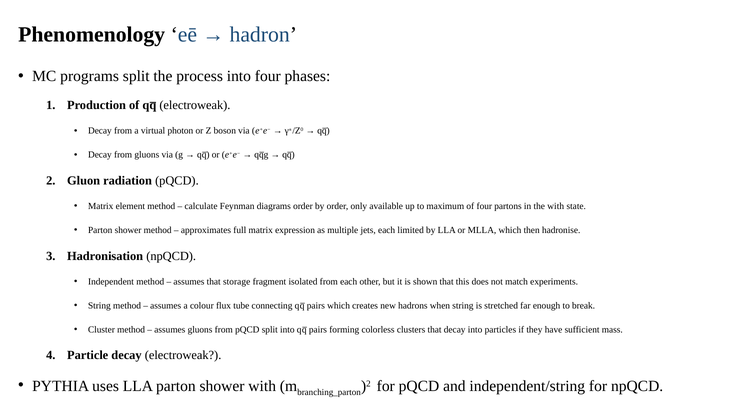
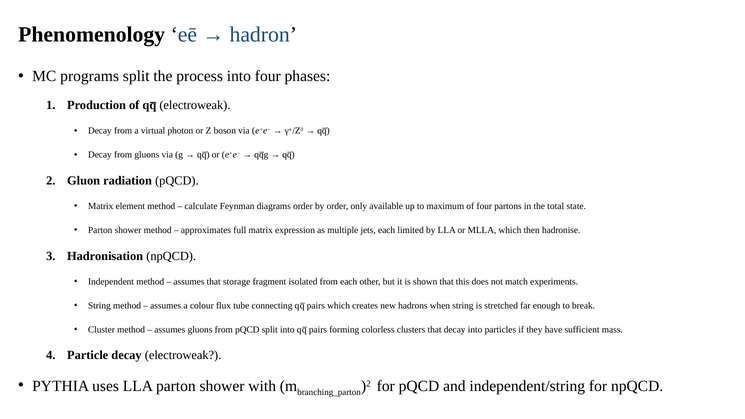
the with: with -> total (556, 206)
